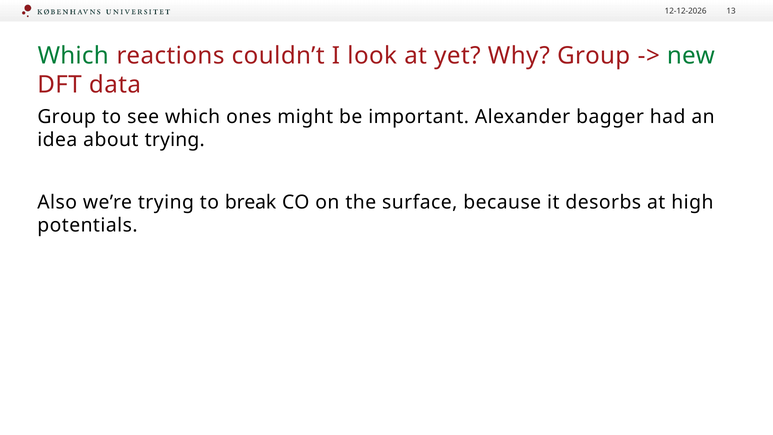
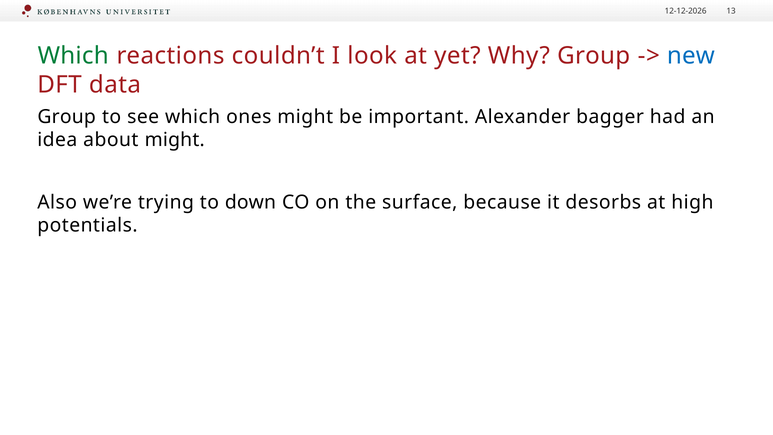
new colour: green -> blue (691, 56)
about trying: trying -> might (175, 140)
break: break -> down (250, 202)
